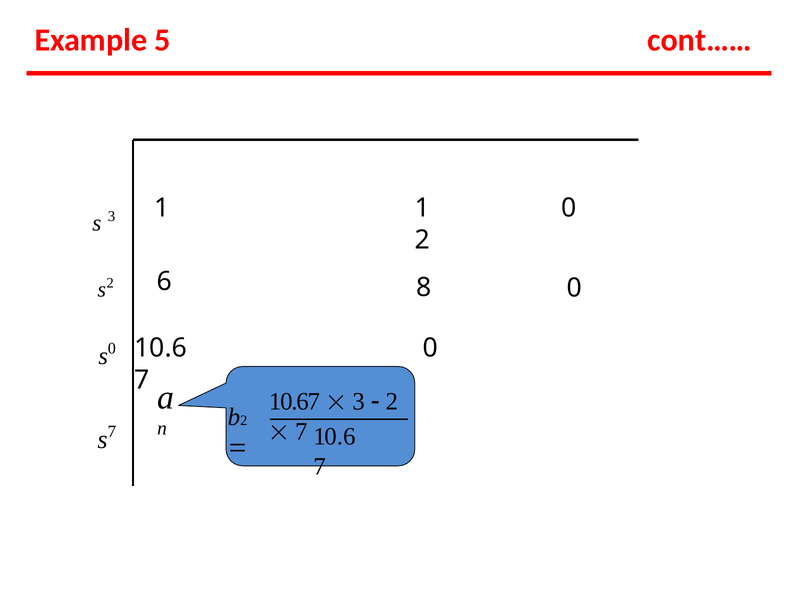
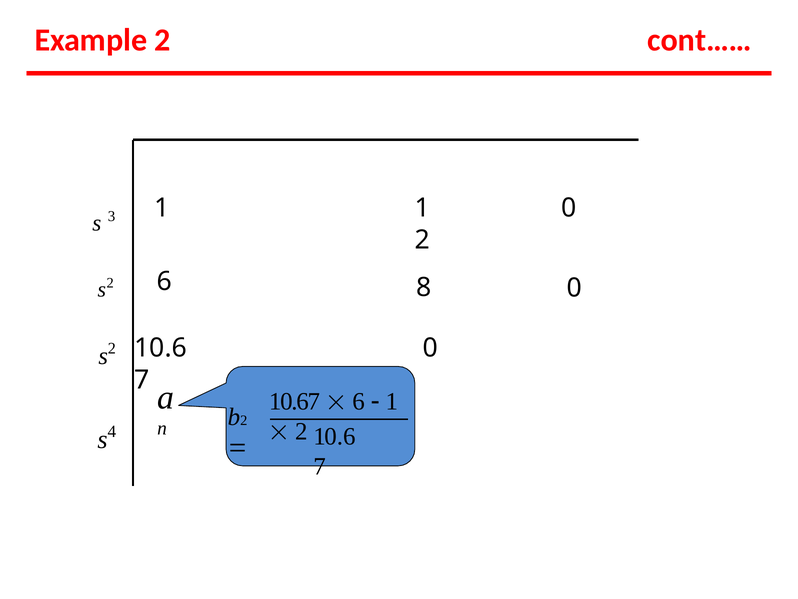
Example 5: 5 -> 2 (162, 40)
0: 0 -> 2 (112, 348)
3: 3 -> 6 (359, 401)
2: 2 -> 1 (392, 401)
7: 7 -> 2 (301, 431)
7: 7 -> 4 (112, 431)
